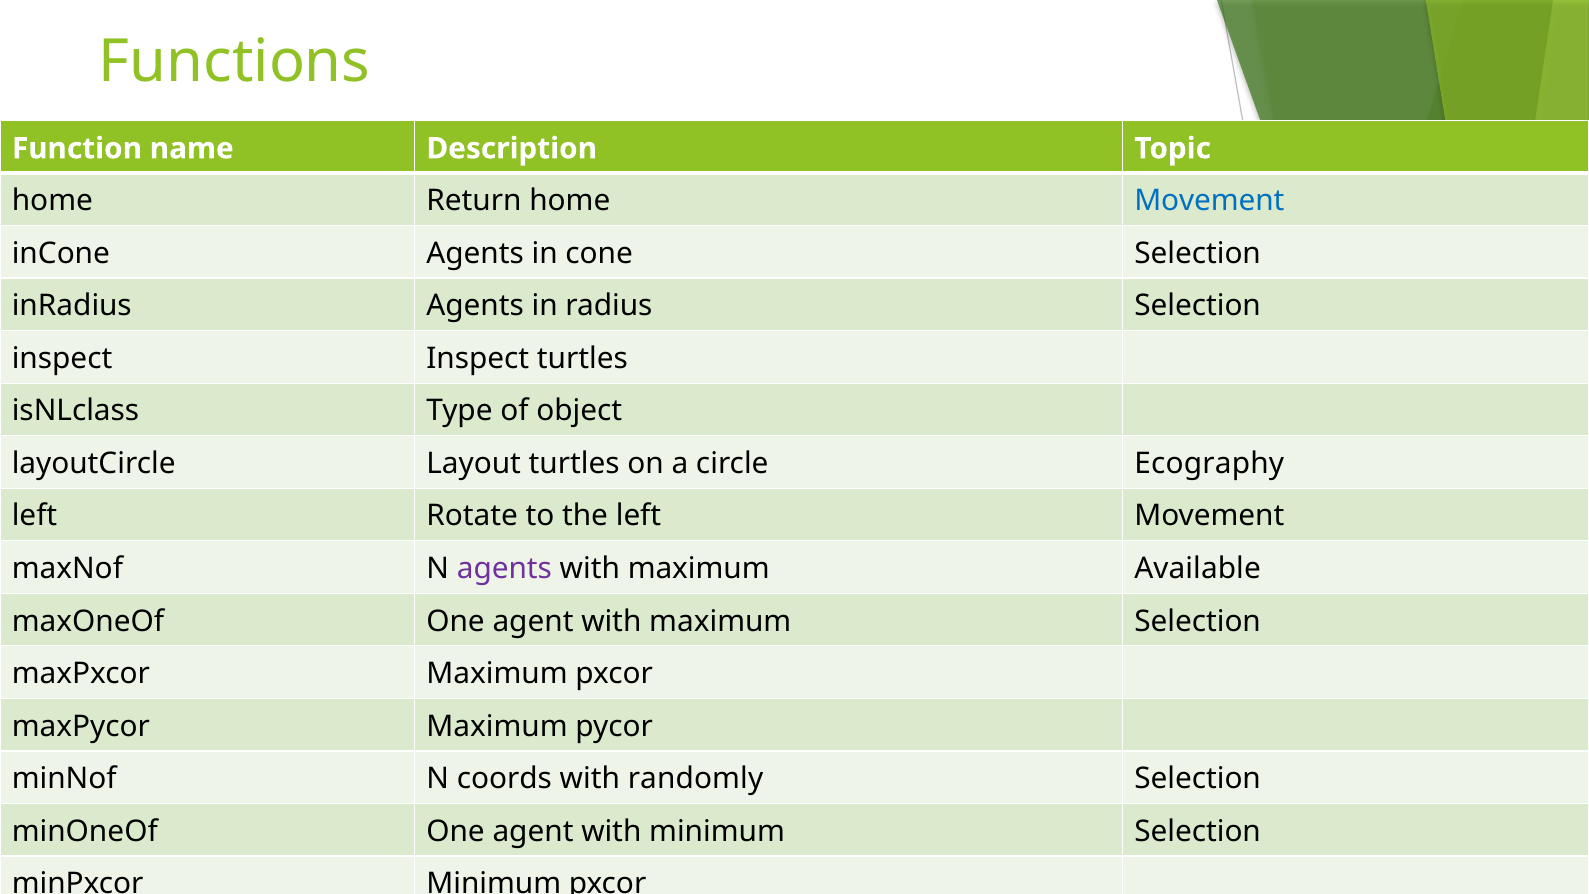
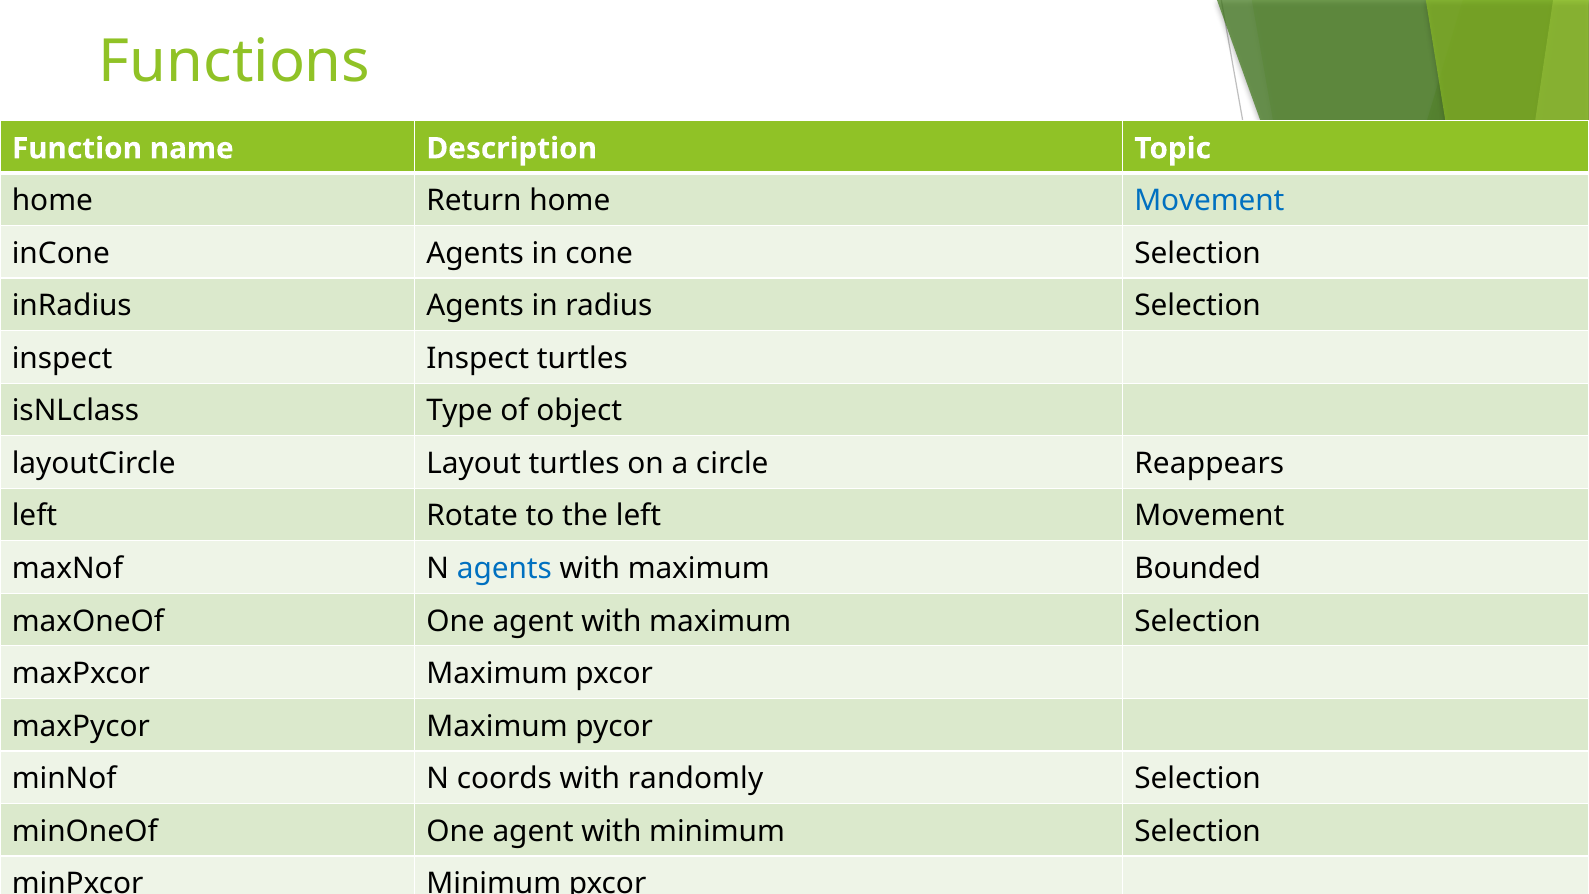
Ecography: Ecography -> Reappears (1209, 464)
agents colour: purple -> blue (504, 569)
Available: Available -> Bounded (1198, 569)
